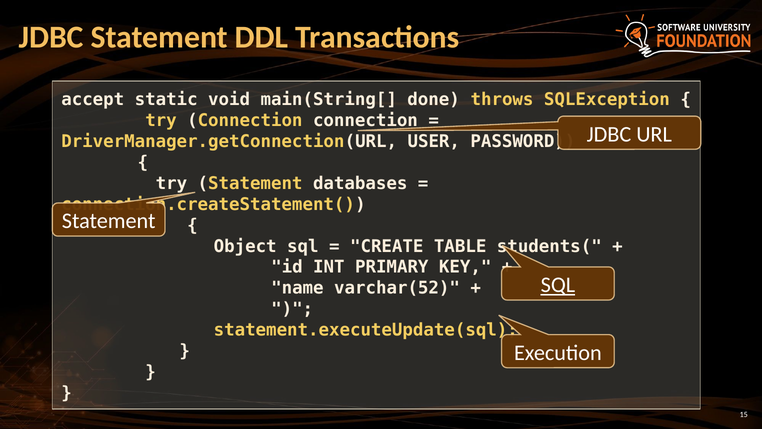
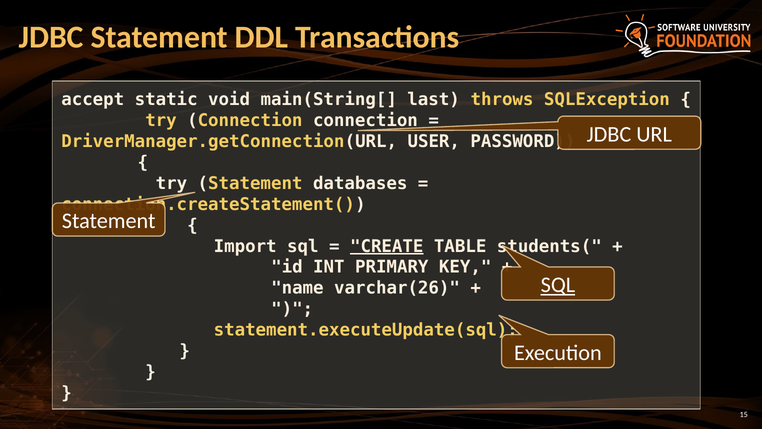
done: done -> last (434, 99)
Object: Object -> Import (245, 246)
CREATE underline: none -> present (387, 246)
varchar(52: varchar(52 -> varchar(26 (397, 288)
